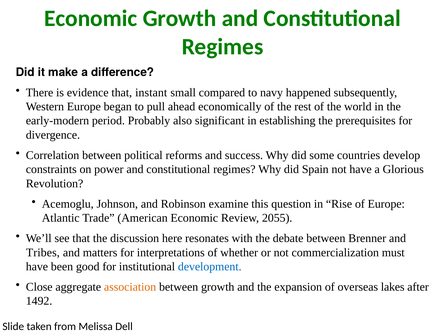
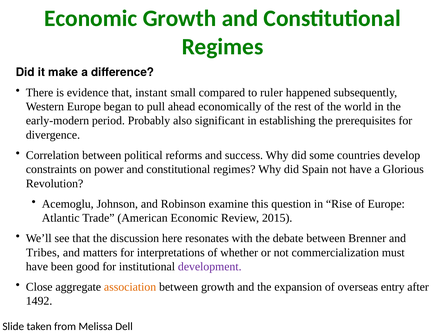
navy: navy -> ruler (271, 92)
2055: 2055 -> 2015 (277, 218)
development colour: blue -> purple (210, 266)
lakes: lakes -> entry (393, 287)
